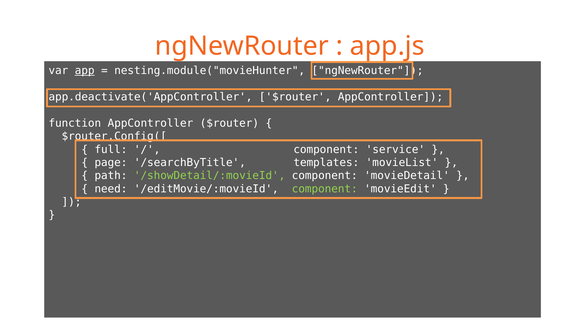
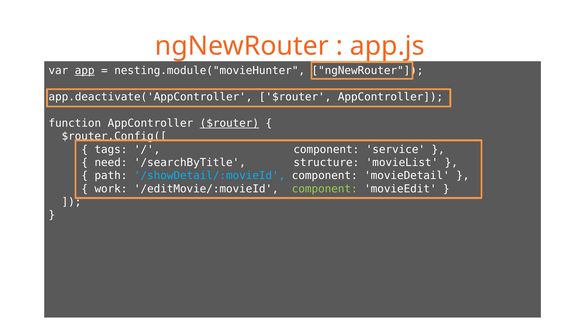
$router underline: none -> present (229, 123)
full: full -> tags (111, 149)
page: page -> need (111, 162)
templates: templates -> structure (326, 162)
/showDetail/:movieId colour: light green -> light blue (210, 176)
need: need -> work (111, 189)
